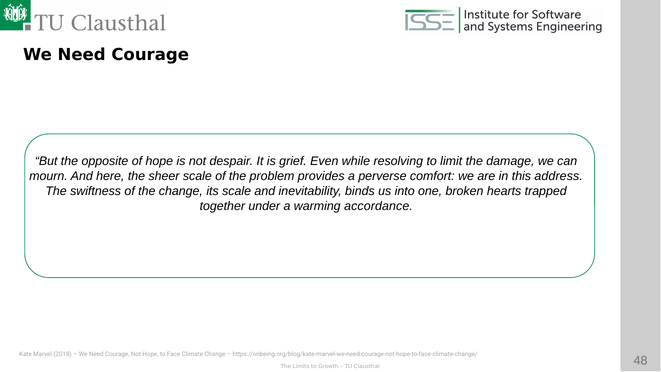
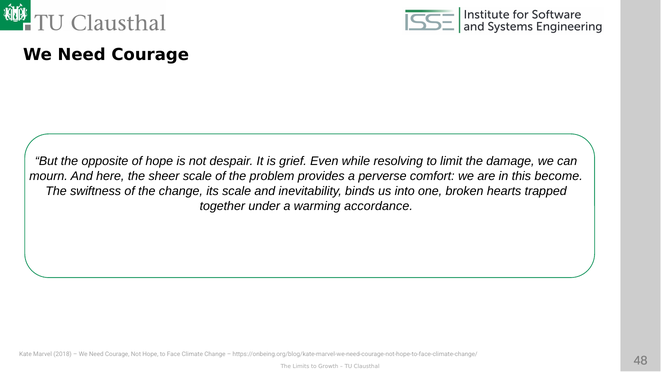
address: address -> become (559, 176)
